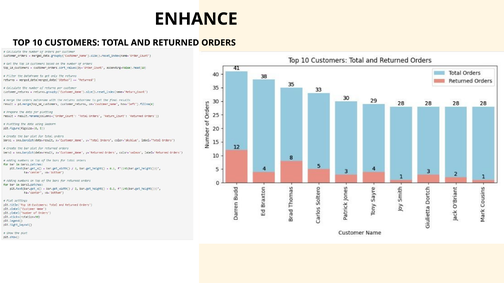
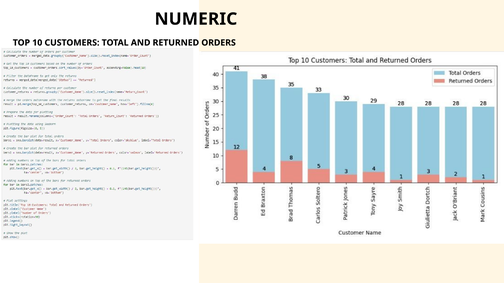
ENHANCE: ENHANCE -> NUMERIC (196, 19)
